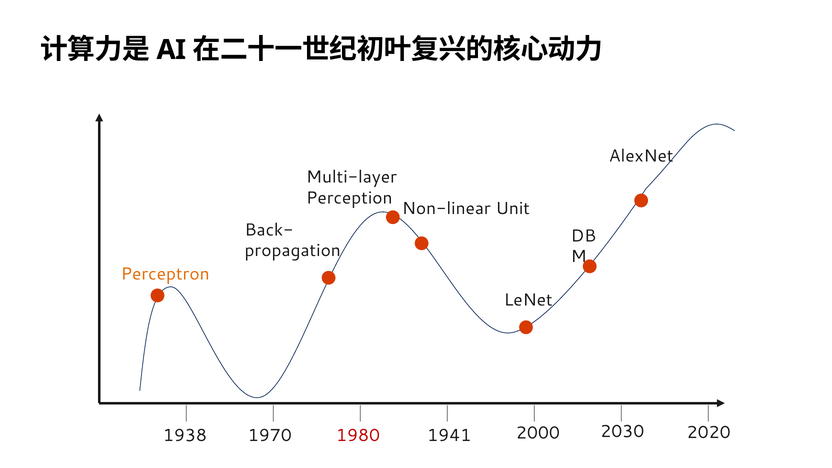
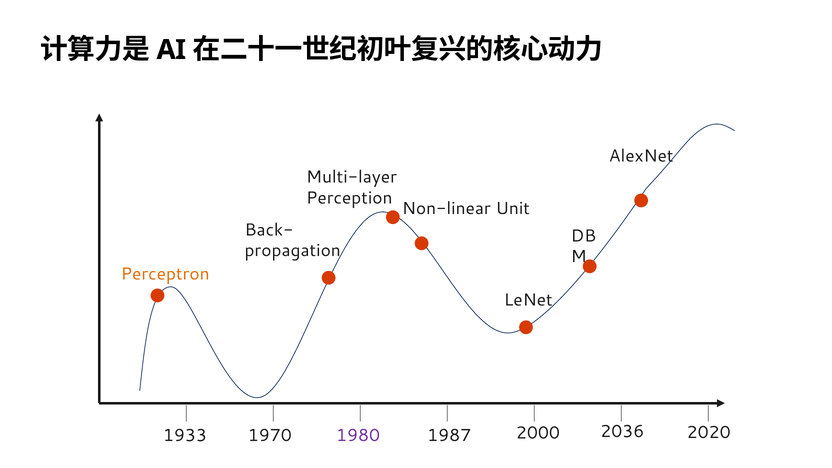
2030: 2030 -> 2036 (622, 431)
1938: 1938 -> 1933 (185, 435)
1980 colour: red -> purple (358, 435)
1941: 1941 -> 1987 (449, 435)
